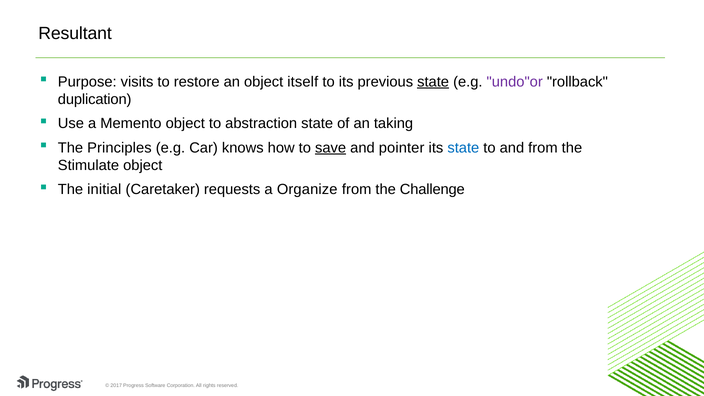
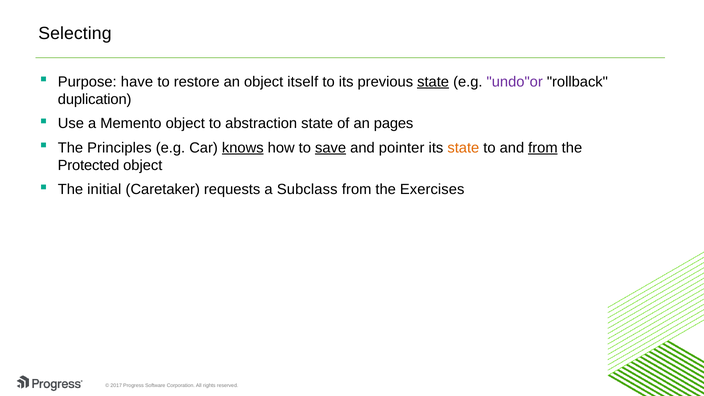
Resultant: Resultant -> Selecting (75, 34)
visits: visits -> have (137, 82)
taking: taking -> pages (394, 124)
knows underline: none -> present (243, 148)
state colour: blue -> orange (463, 148)
from underline: none -> present (543, 148)
Stimulate: Stimulate -> Protected (89, 166)
Organize: Organize -> Subclass (307, 190)
Challenge: Challenge -> Exercises (432, 190)
